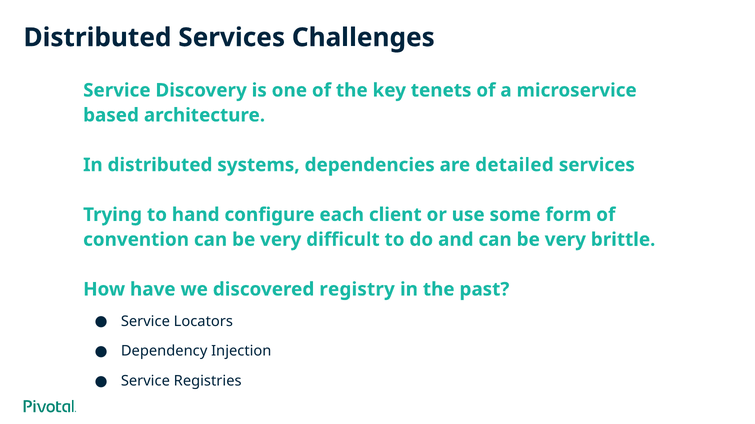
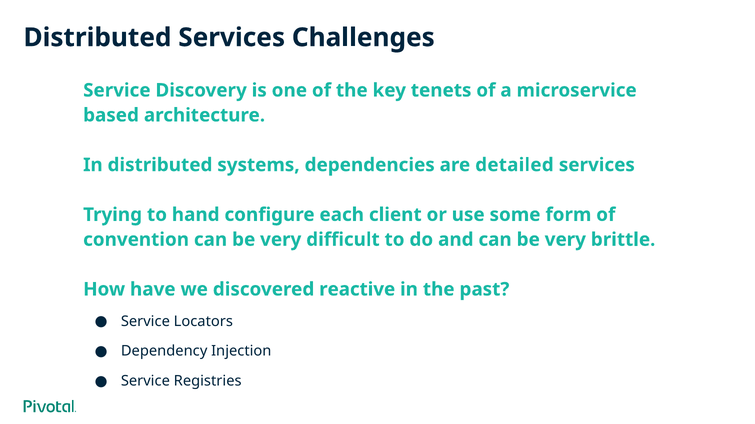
registry: registry -> reactive (357, 290)
